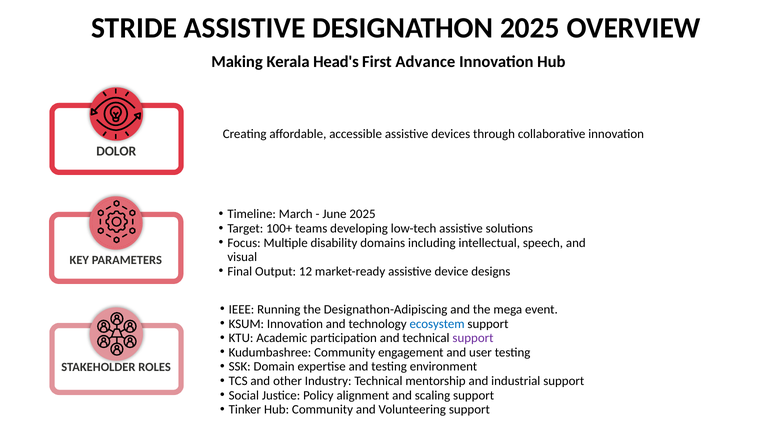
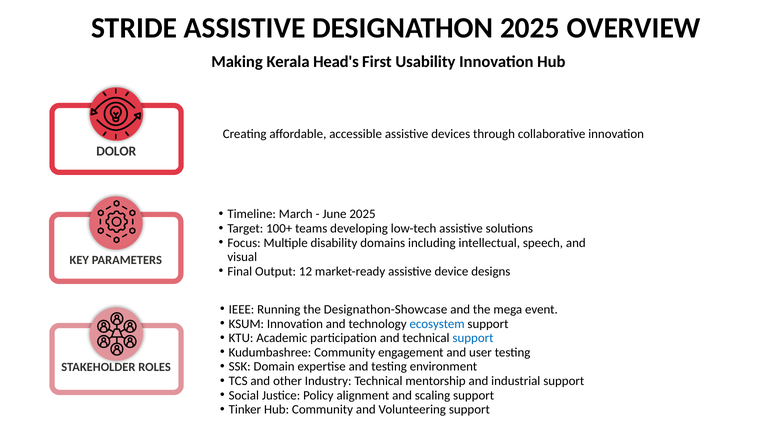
Advance: Advance -> Usability (425, 62)
Designathon-Adipiscing: Designathon-Adipiscing -> Designathon-Showcase (386, 309)
support colour: purple -> blue (473, 338)
